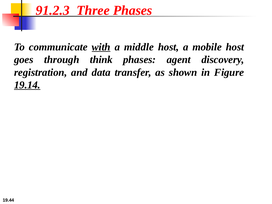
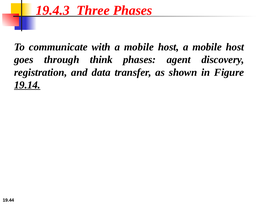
91.2.3: 91.2.3 -> 19.4.3 (53, 10)
with underline: present -> none (101, 47)
middle: middle -> mobile (139, 47)
